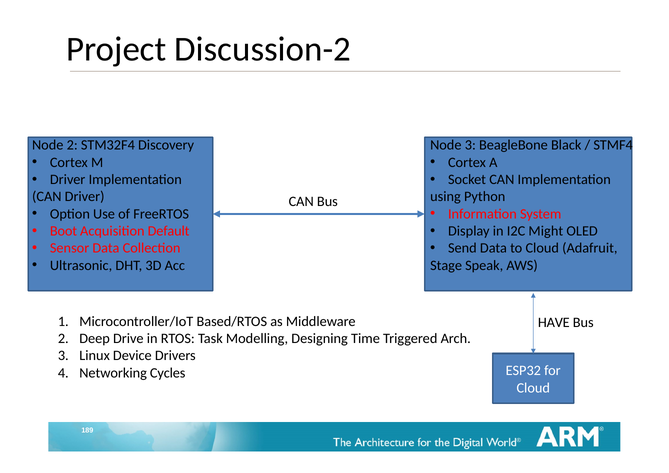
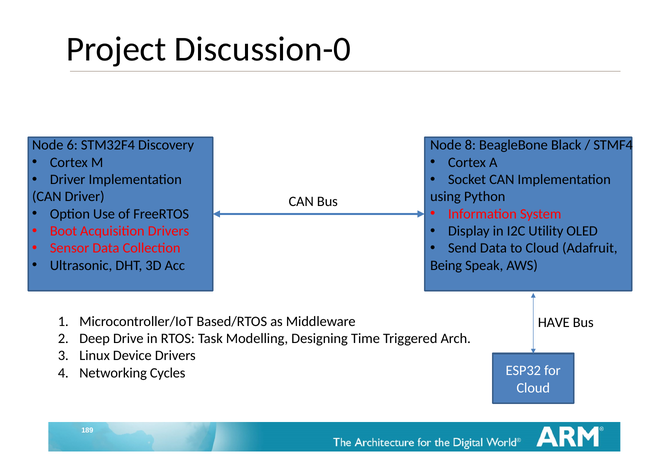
Discussion-2: Discussion-2 -> Discussion-0 (263, 49)
Node 2: 2 -> 6 (72, 145)
Node 3: 3 -> 8 (470, 145)
Acquisition Default: Default -> Drivers (168, 231)
Might: Might -> Utility (546, 231)
Stage: Stage -> Being (446, 265)
